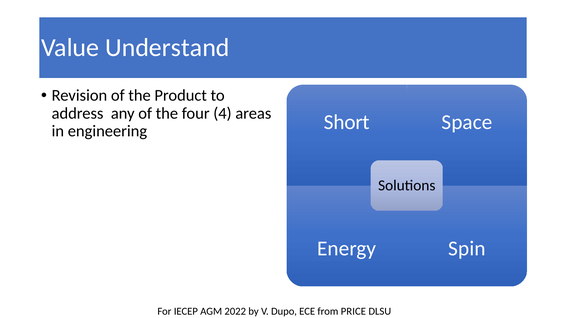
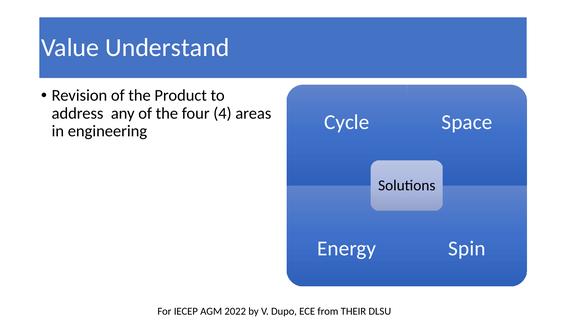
Short: Short -> Cycle (347, 122)
PRICE: PRICE -> THEIR (353, 312)
